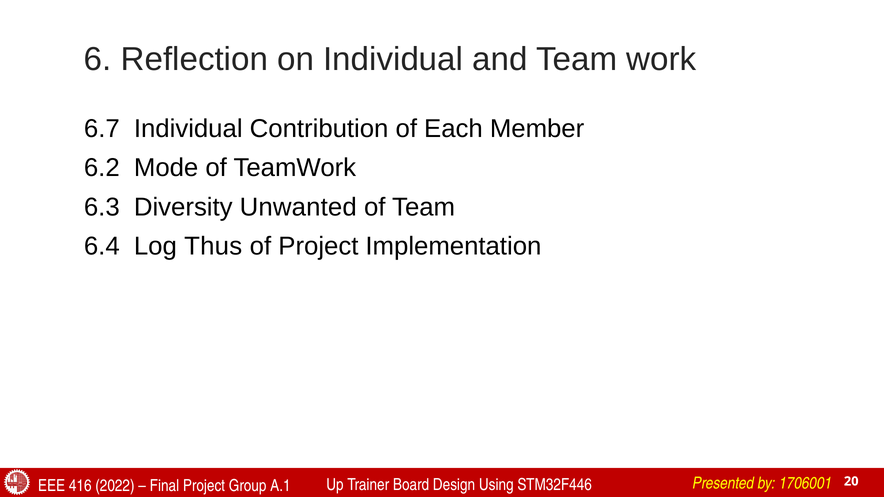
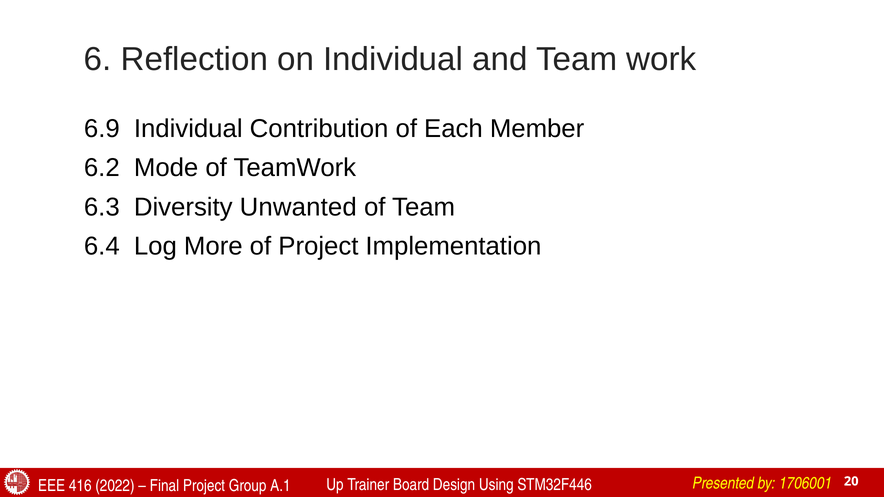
6.7: 6.7 -> 6.9 (102, 129)
Thus: Thus -> More (213, 246)
